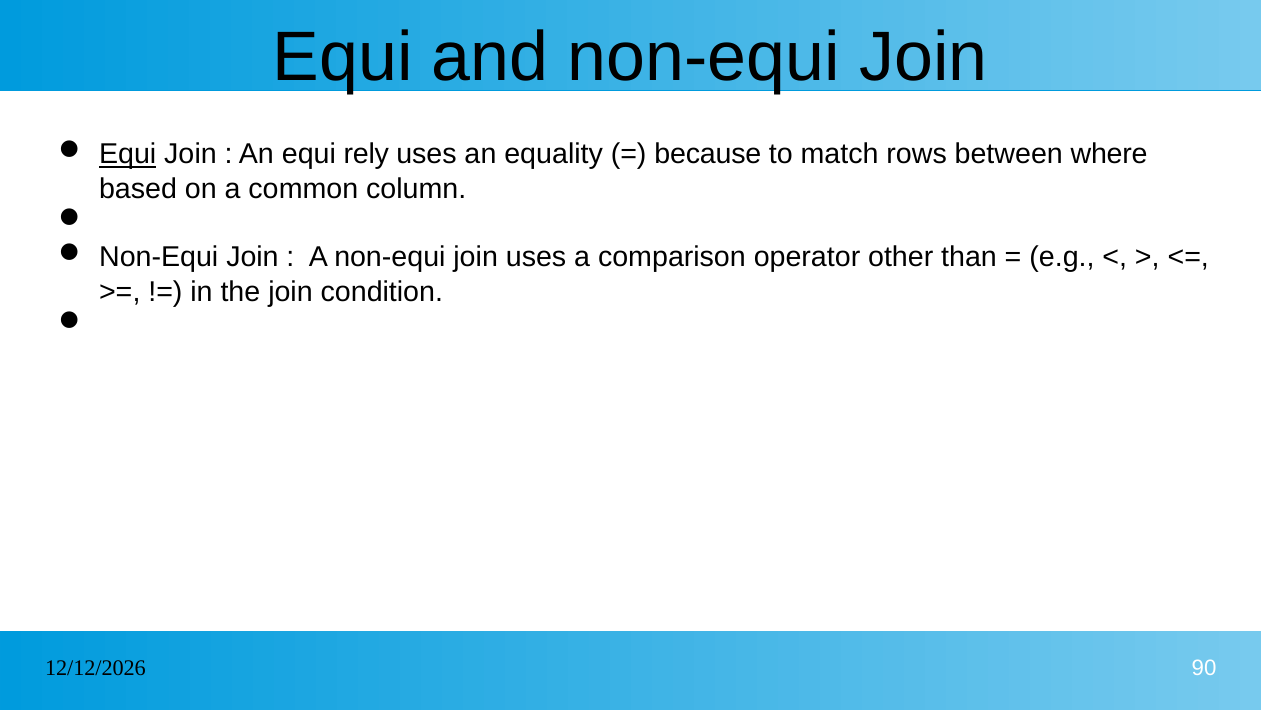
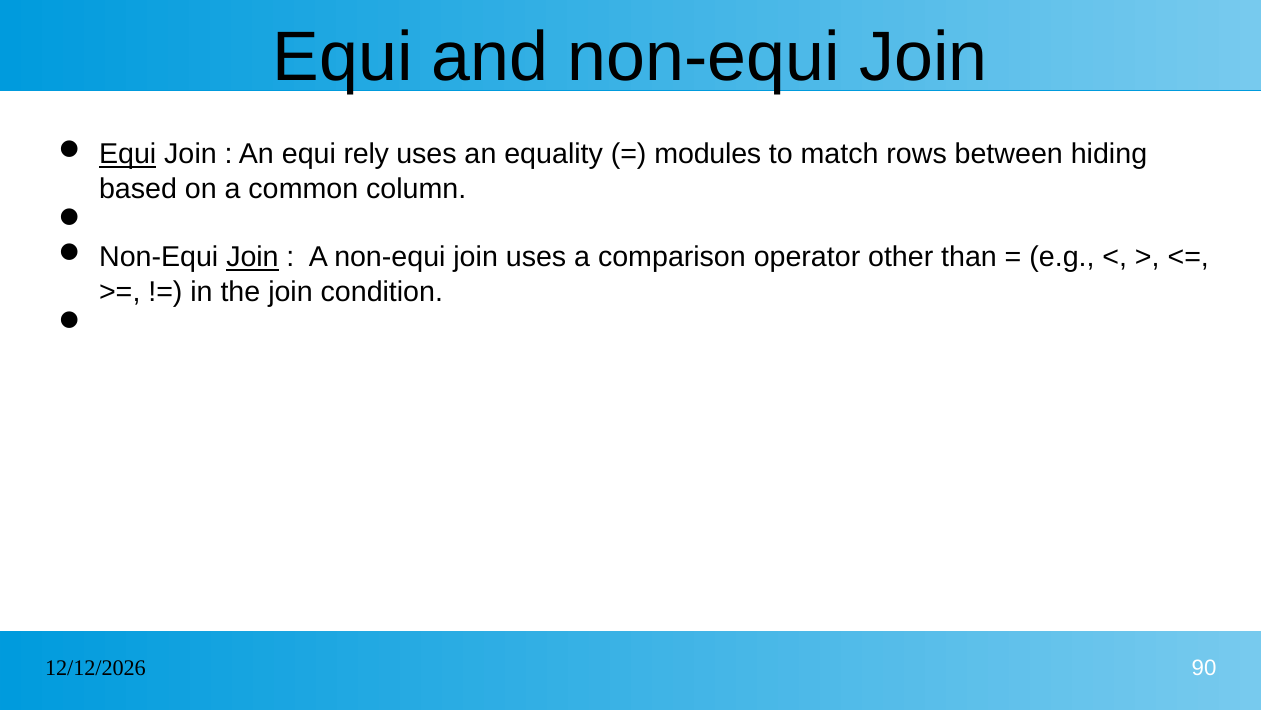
because: because -> modules (708, 154)
where: where -> hiding (1109, 154)
Join underline: none -> present (252, 257)
